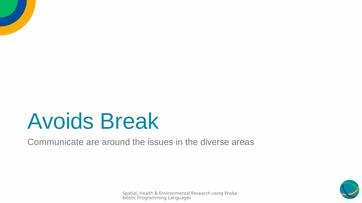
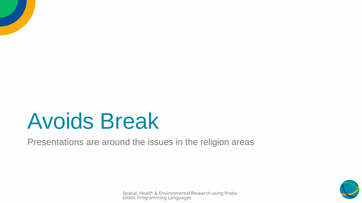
Communicate: Communicate -> Presentations (56, 142)
diverse: diverse -> religion (215, 142)
